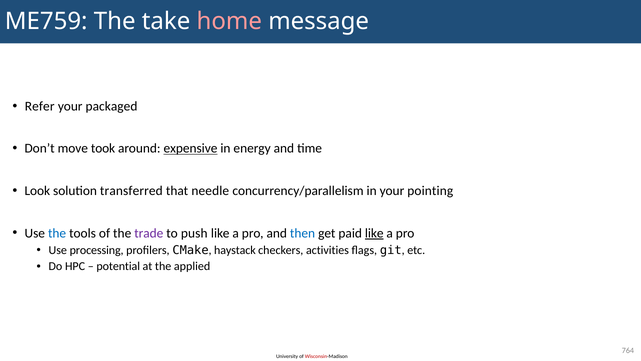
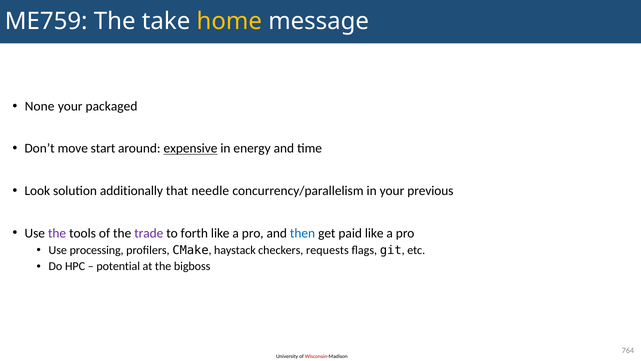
home colour: pink -> yellow (229, 21)
Refer: Refer -> None (40, 106)
took: took -> start (103, 148)
transferred: transferred -> additionally (131, 191)
pointing: pointing -> previous (430, 191)
the colour: blue -> purple (57, 233)
push: push -> forth (194, 233)
like underline: present -> none (374, 233)
activities: activities -> requests (327, 250)
applied: applied -> bigboss (192, 266)
